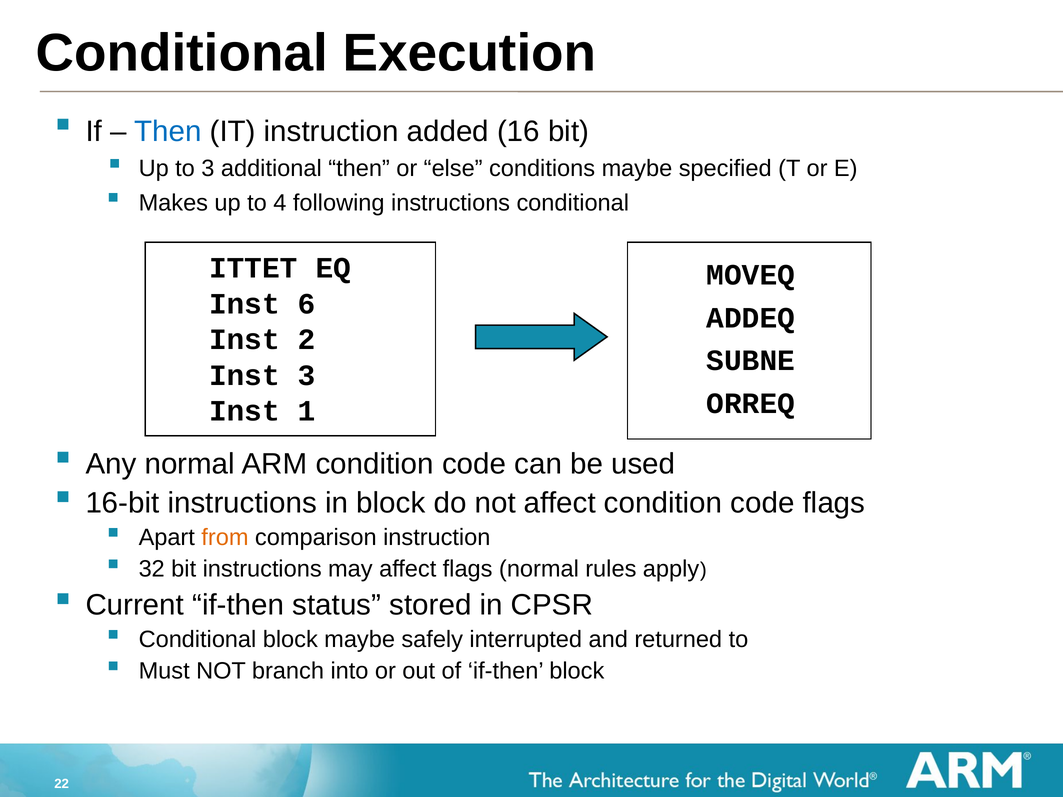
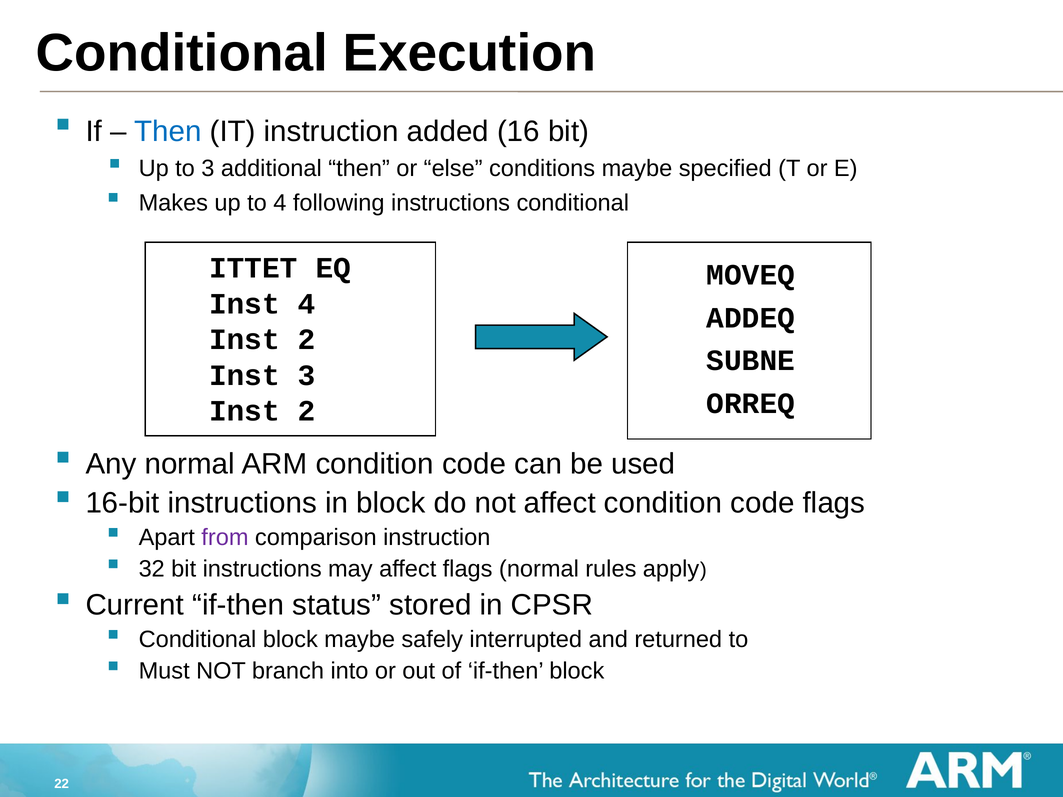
Inst 6: 6 -> 4 (307, 304)
1: 1 -> 2 (307, 411)
from colour: orange -> purple (225, 538)
